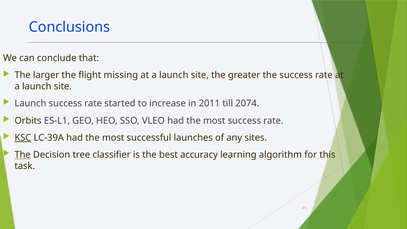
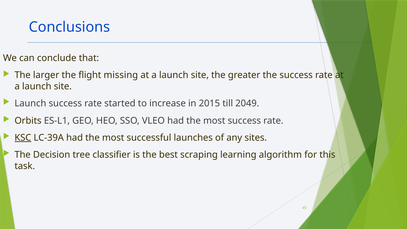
2011: 2011 -> 2015 (209, 103)
2074: 2074 -> 2049 (247, 103)
The underline: present -> none (23, 155)
accuracy: accuracy -> scraping (199, 155)
